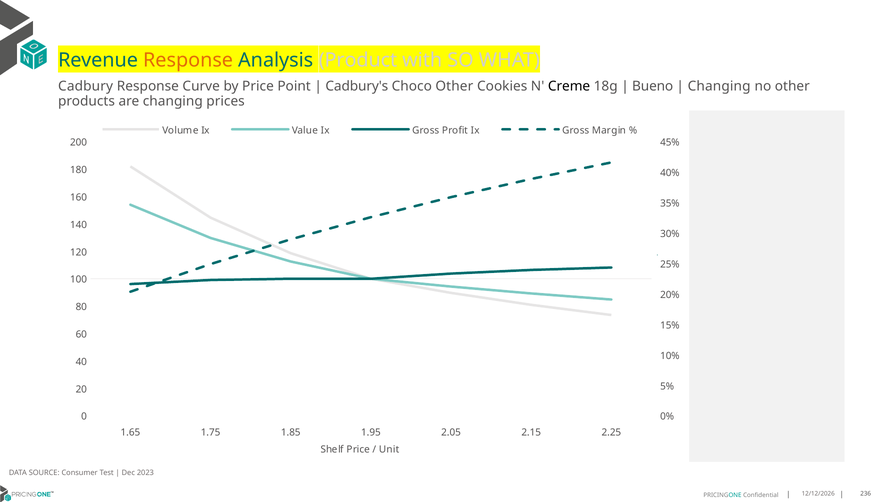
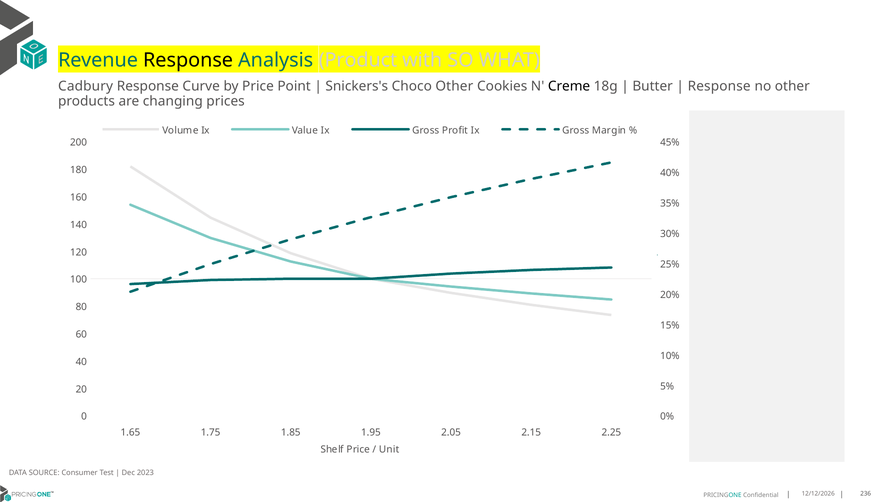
Response colour: orange -> black (188, 60)
Cadbury's: Cadbury's -> Snickers's (357, 86)
Bueno: Bueno -> Butter (653, 86)
Changing: Changing -> Response (719, 86)
